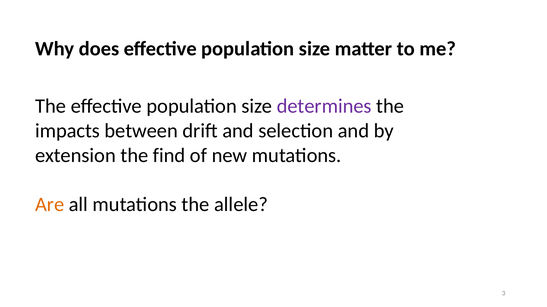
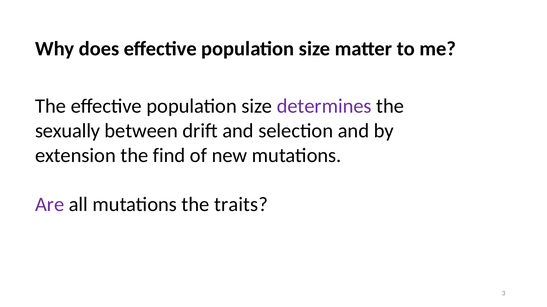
impacts: impacts -> sexually (68, 131)
Are colour: orange -> purple (50, 205)
allele: allele -> traits (241, 205)
